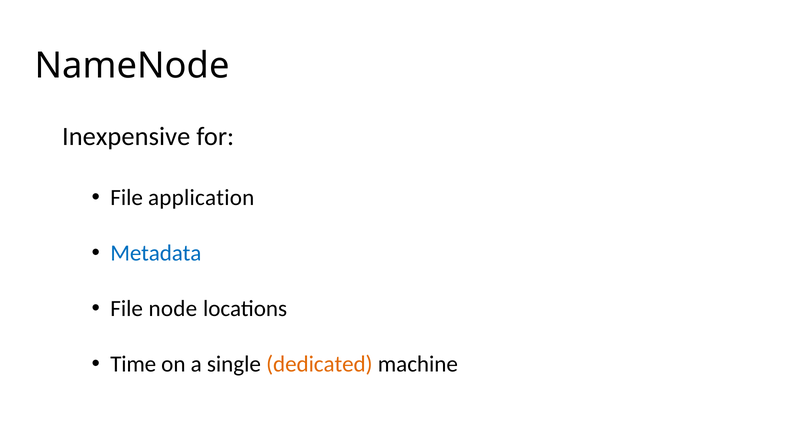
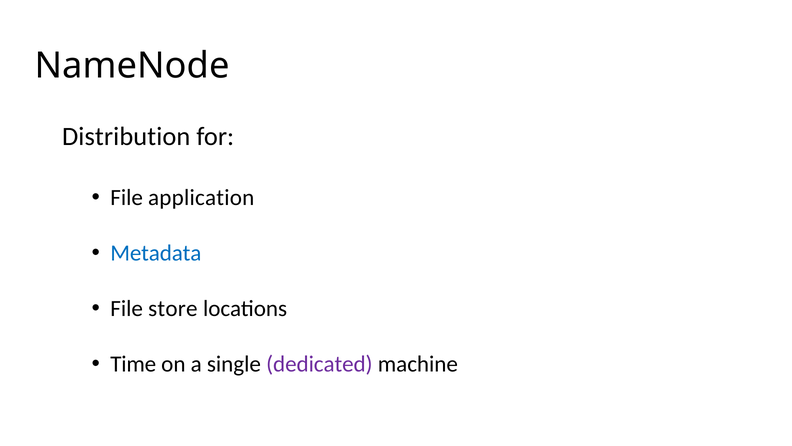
Inexpensive: Inexpensive -> Distribution (126, 136)
node: node -> store (173, 308)
dedicated colour: orange -> purple (319, 364)
